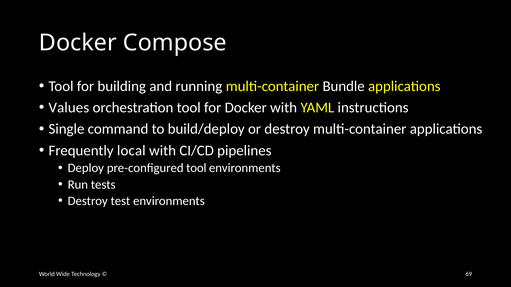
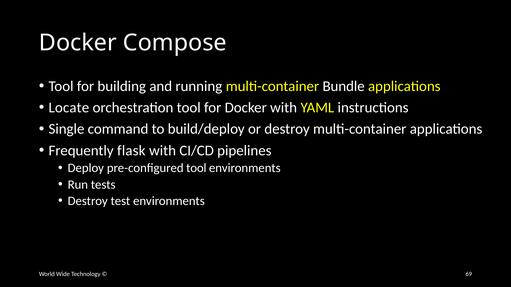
Values: Values -> Locate (69, 108)
local: local -> flask (131, 151)
